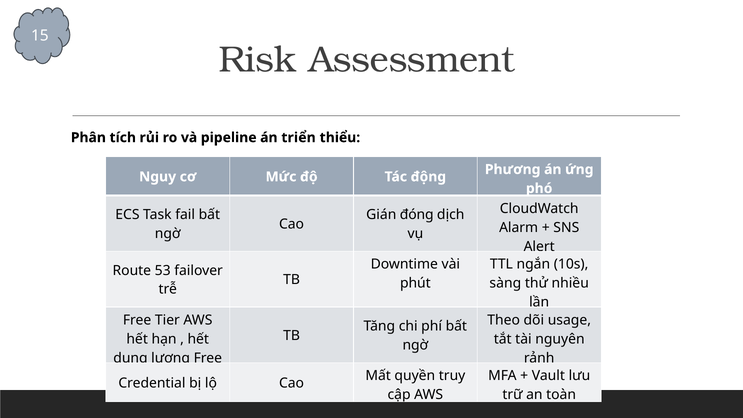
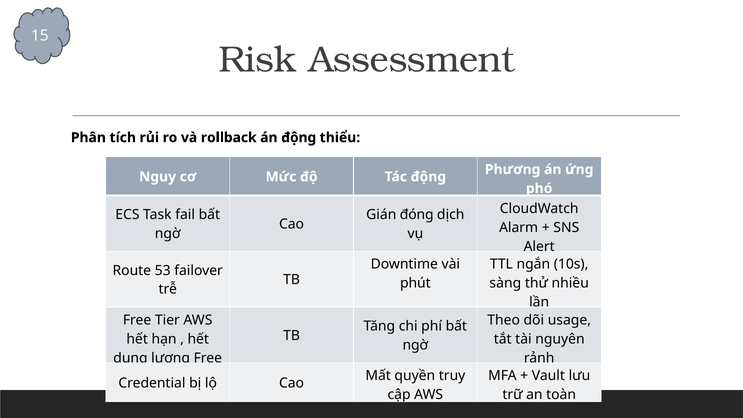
pipeline: pipeline -> rollback (229, 138)
án triển: triển -> động (299, 138)
